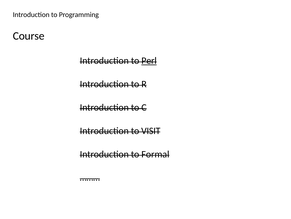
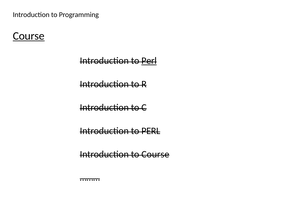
Course underline: none -> present (29, 36)
VISIT: VISIT -> PERL (151, 130)
to Formal: Formal -> Course (155, 154)
